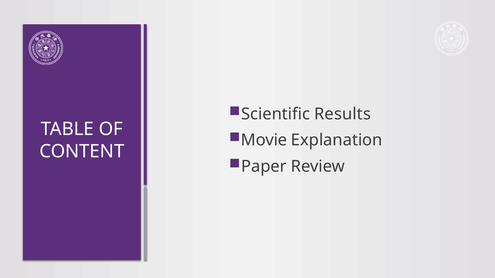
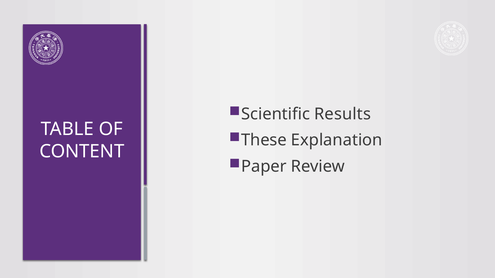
Movie: Movie -> These (264, 140)
